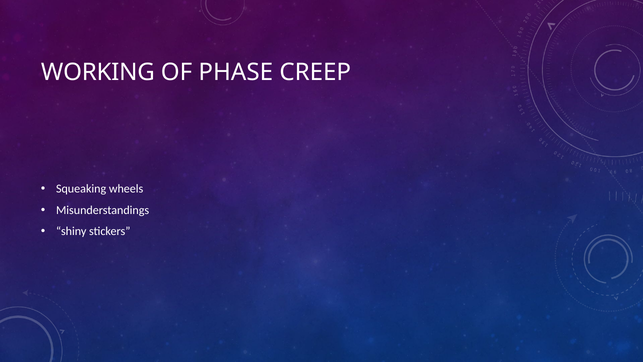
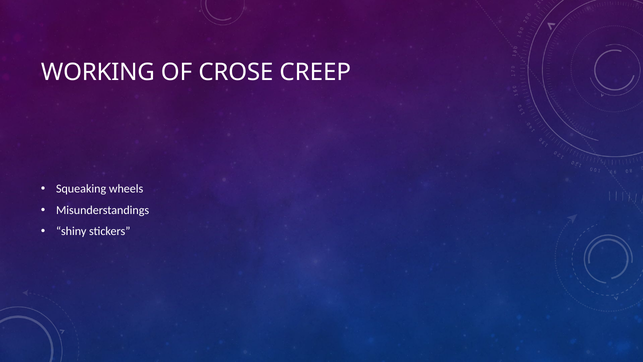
PHASE: PHASE -> CROSE (236, 72)
